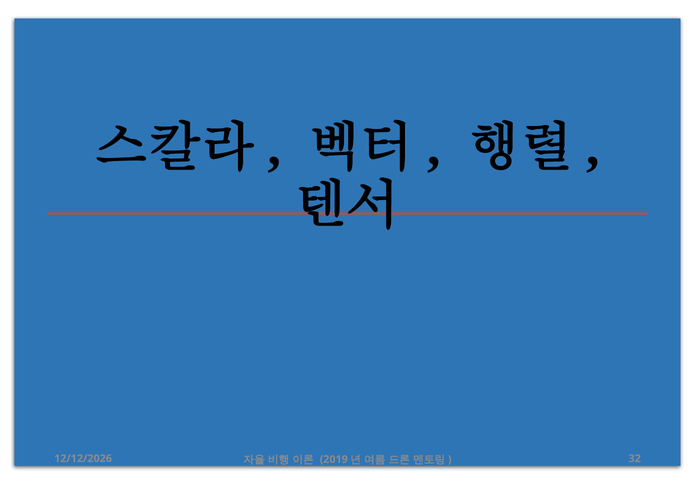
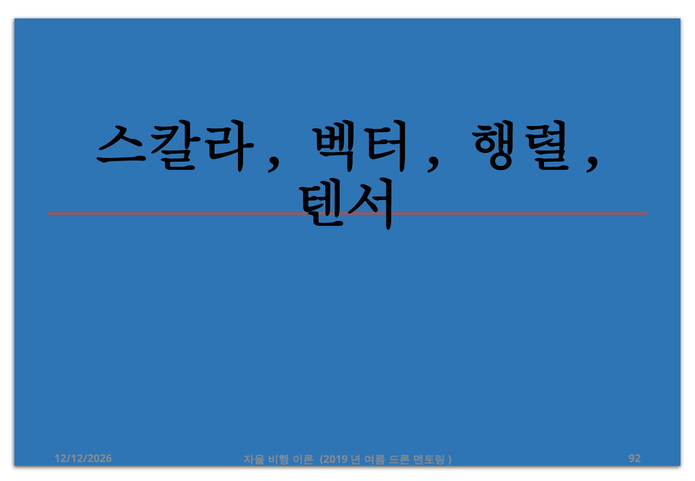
32: 32 -> 92 (635, 459)
